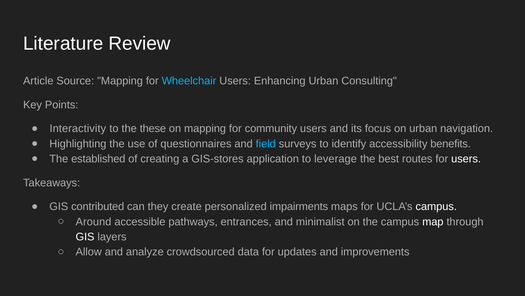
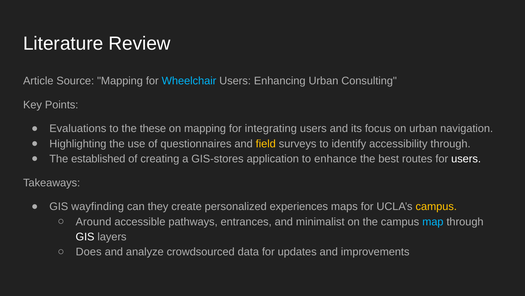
Interactivity: Interactivity -> Evaluations (78, 128)
community: community -> integrating (271, 128)
field colour: light blue -> yellow (266, 143)
accessibility benefits: benefits -> through (451, 143)
leverage: leverage -> enhance (336, 159)
contributed: contributed -> wayfinding (98, 206)
impairments: impairments -> experiences (299, 206)
campus colour: white -> yellow (436, 206)
map colour: white -> light blue (433, 221)
Allow: Allow -> Does (89, 251)
